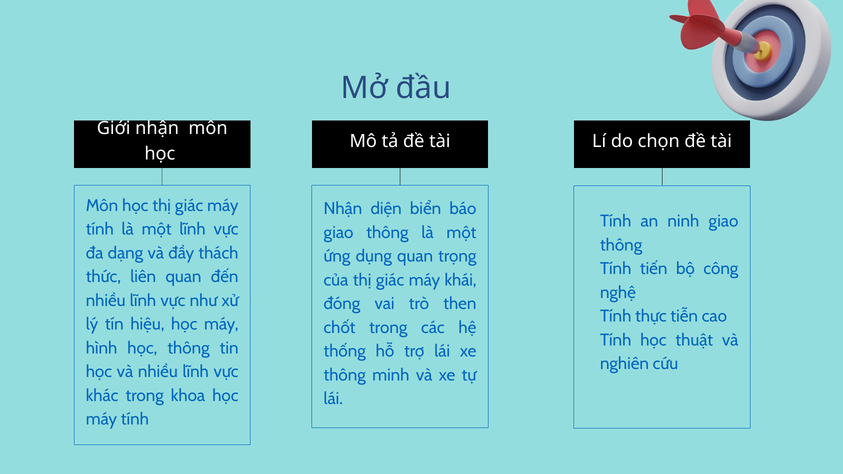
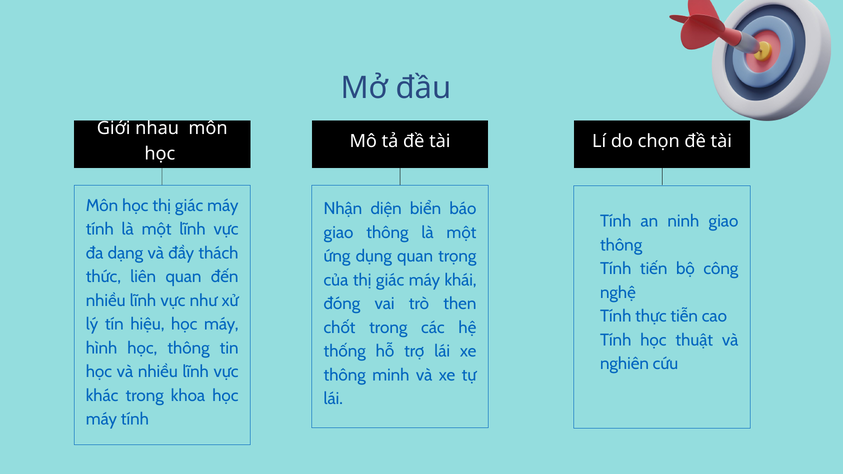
Giới nhận: nhận -> nhau (157, 128)
